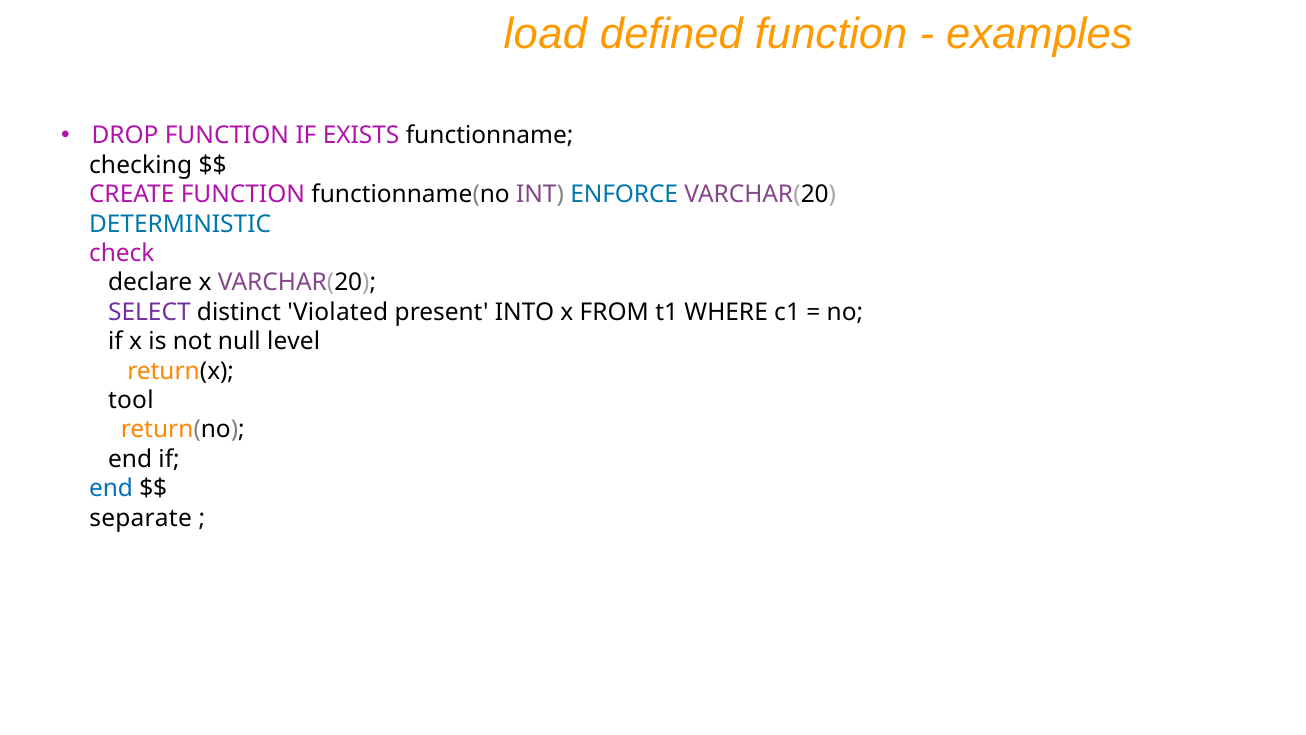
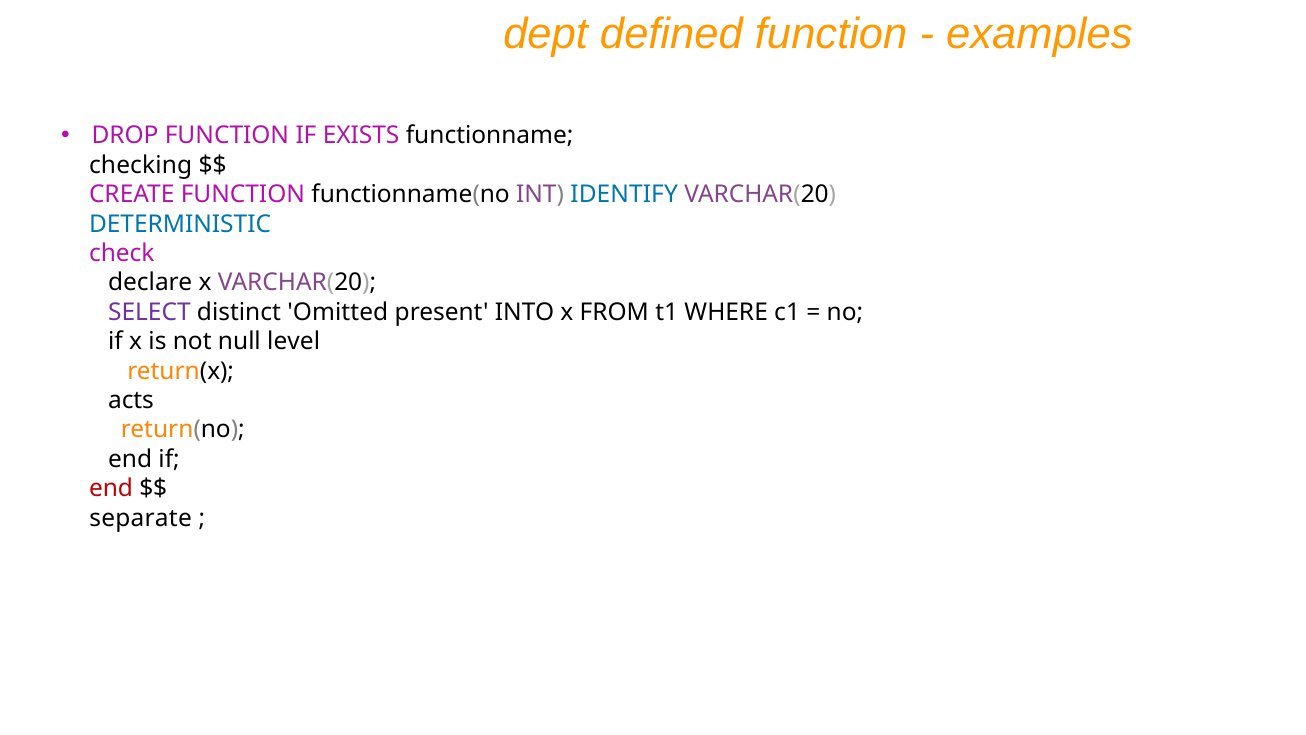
load: load -> dept (546, 34)
ENFORCE: ENFORCE -> IDENTIFY (624, 194)
Violated: Violated -> Omitted (338, 312)
tool: tool -> acts (131, 400)
end colour: blue -> red (111, 488)
